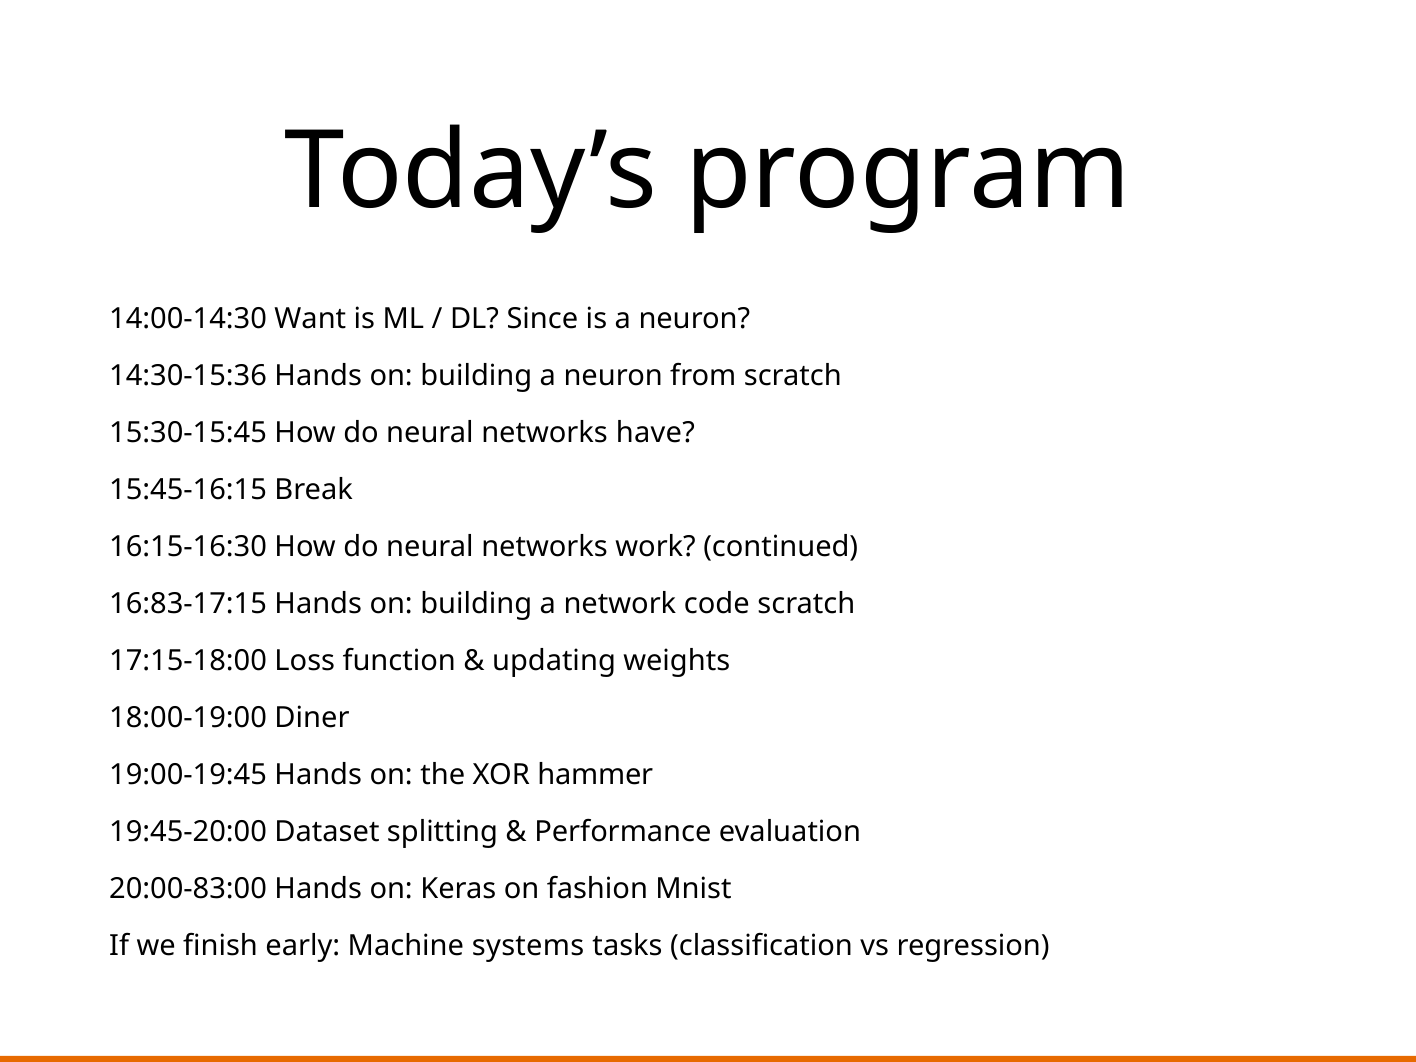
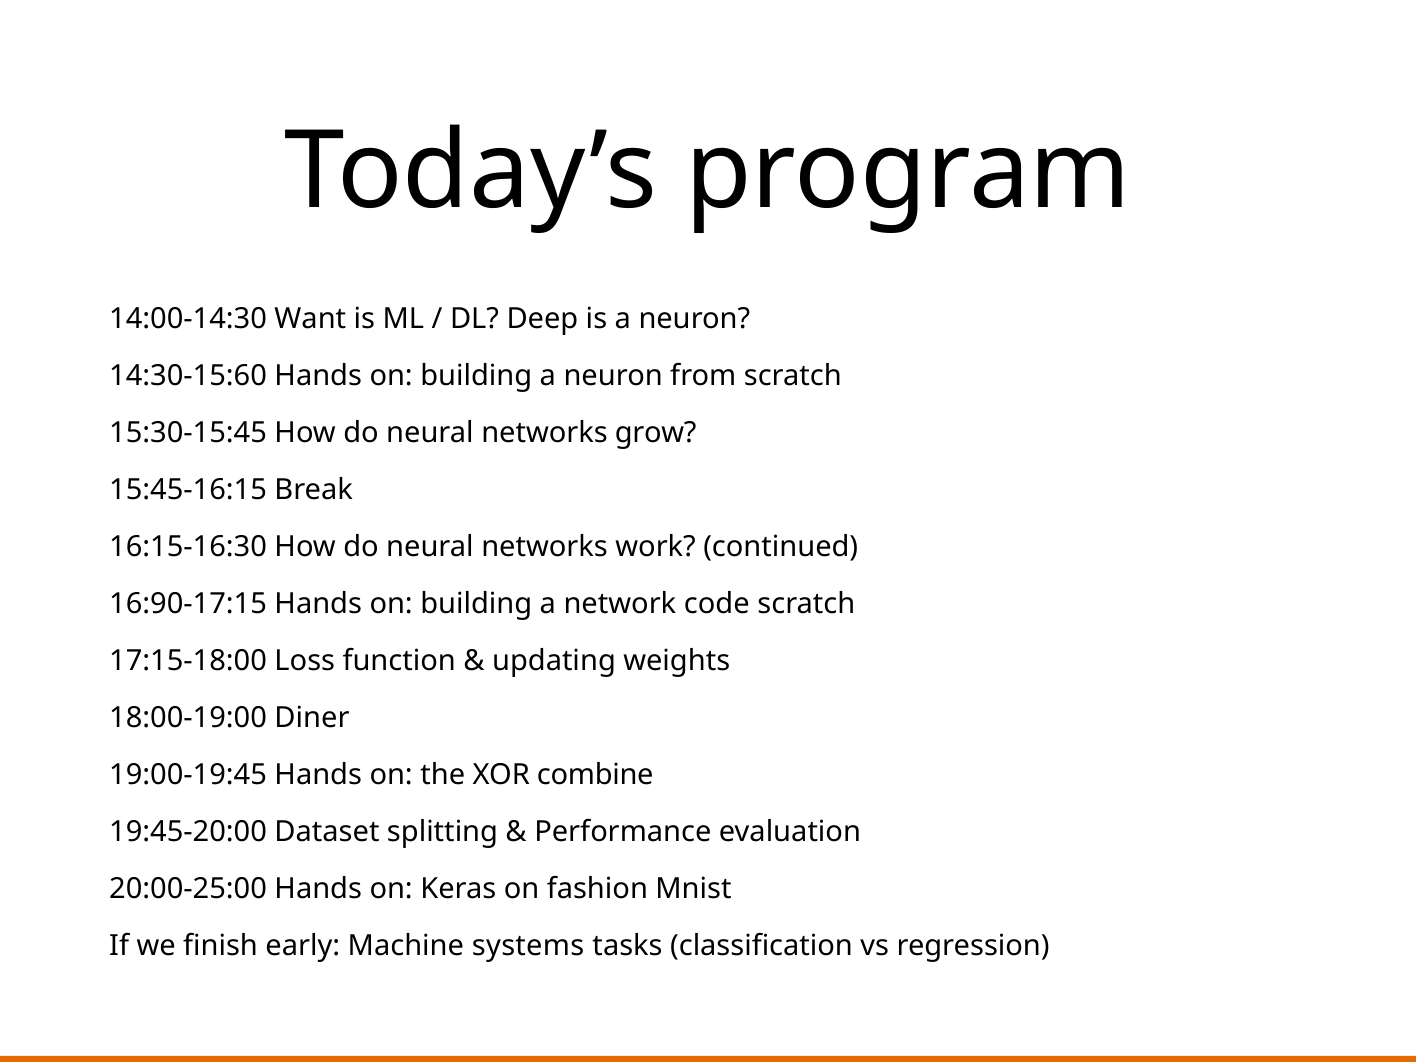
Since: Since -> Deep (542, 319)
14:30-15:36: 14:30-15:36 -> 14:30-15:60 (188, 376)
have: have -> grow (656, 433)
16:83-17:15: 16:83-17:15 -> 16:90-17:15 (188, 604)
hammer: hammer -> combine (595, 775)
20:00-83:00: 20:00-83:00 -> 20:00-25:00 (188, 889)
